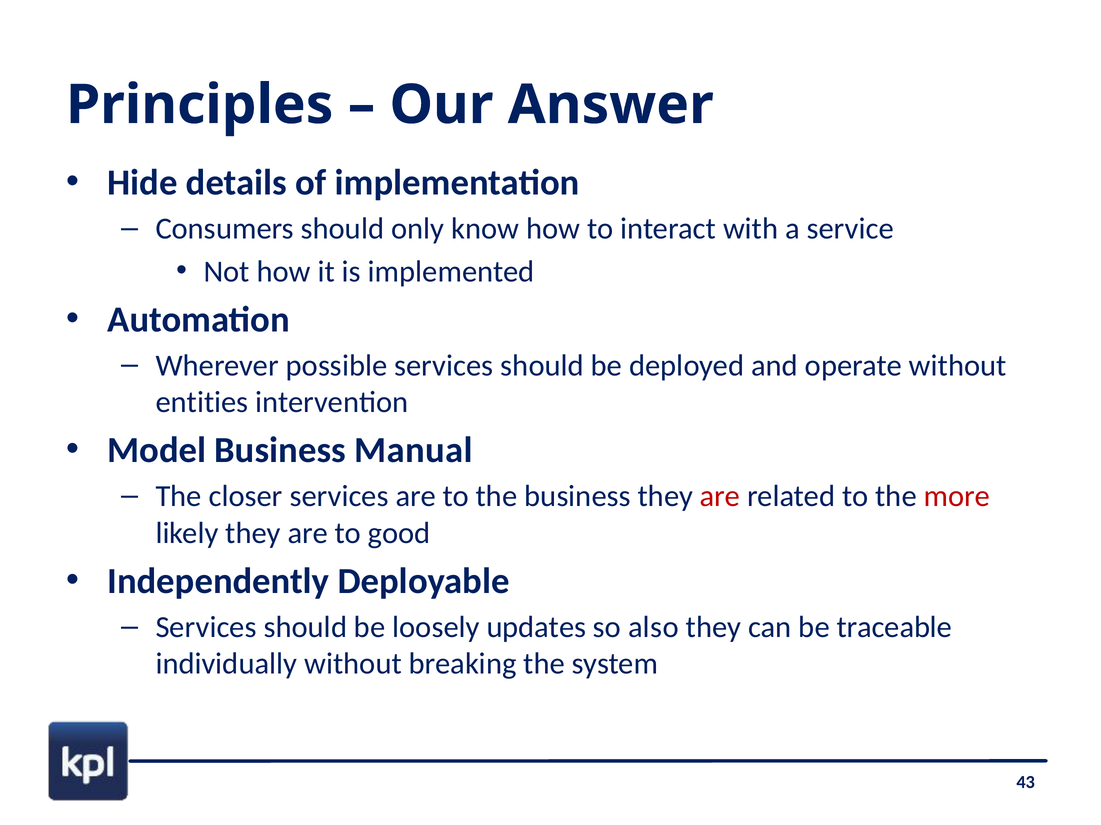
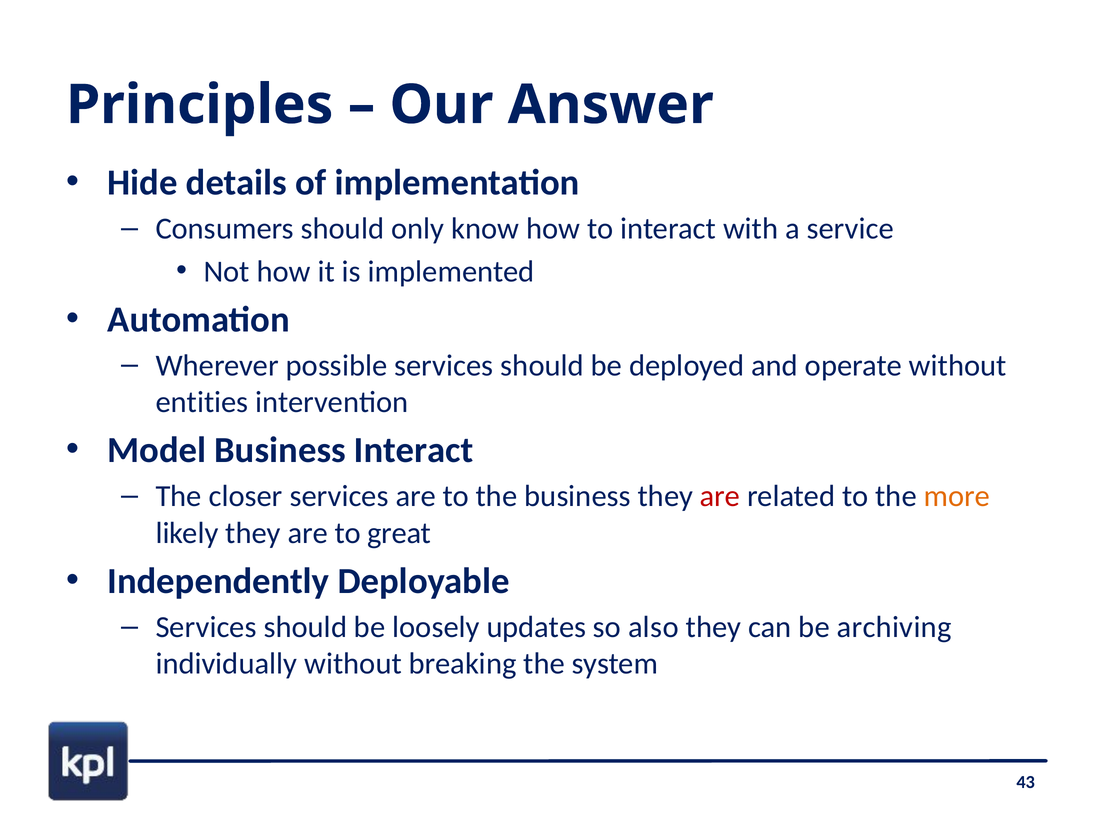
Business Manual: Manual -> Interact (414, 451)
more colour: red -> orange (957, 497)
good: good -> great (399, 534)
traceable: traceable -> archiving (894, 628)
